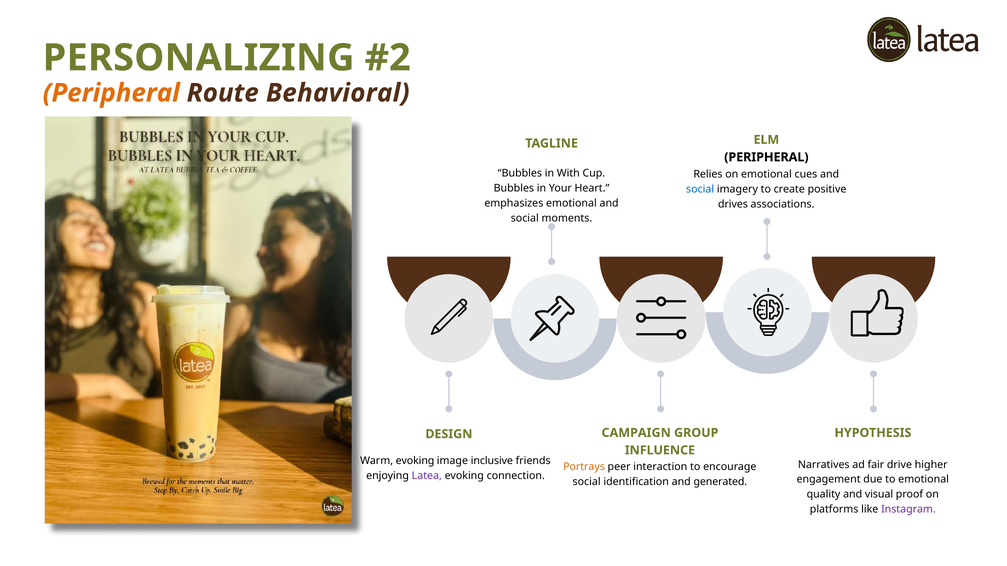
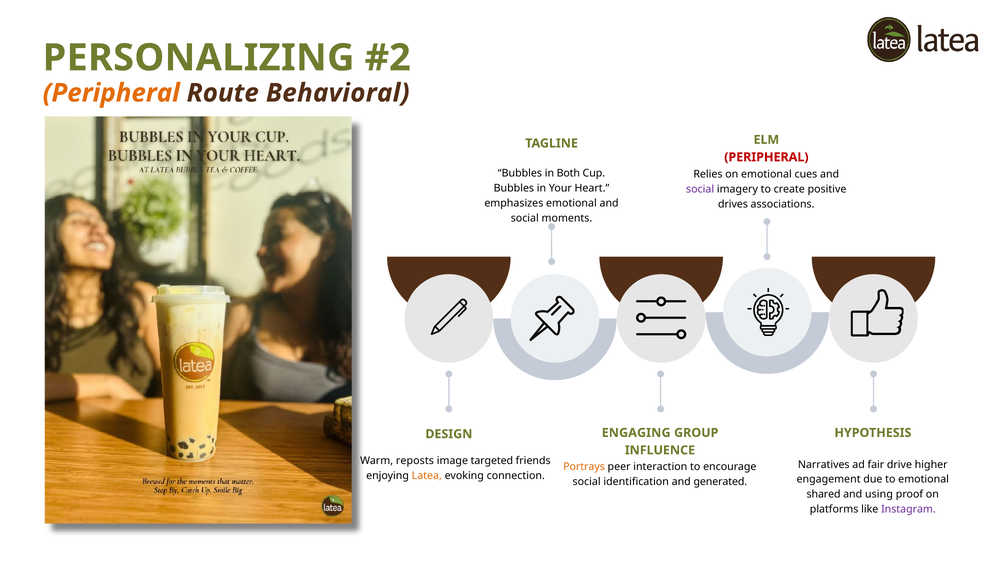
PERIPHERAL colour: black -> red (766, 157)
With: With -> Both (568, 174)
social colour: blue -> purple (700, 189)
CAMPAIGN: CAMPAIGN -> ENGAGING (636, 433)
evoking: evoking -> reposts (415, 461)
inclusive: inclusive -> targeted (492, 461)
Latea colour: purple -> orange (427, 476)
quality: quality -> shared (824, 495)
visual: visual -> using (879, 495)
